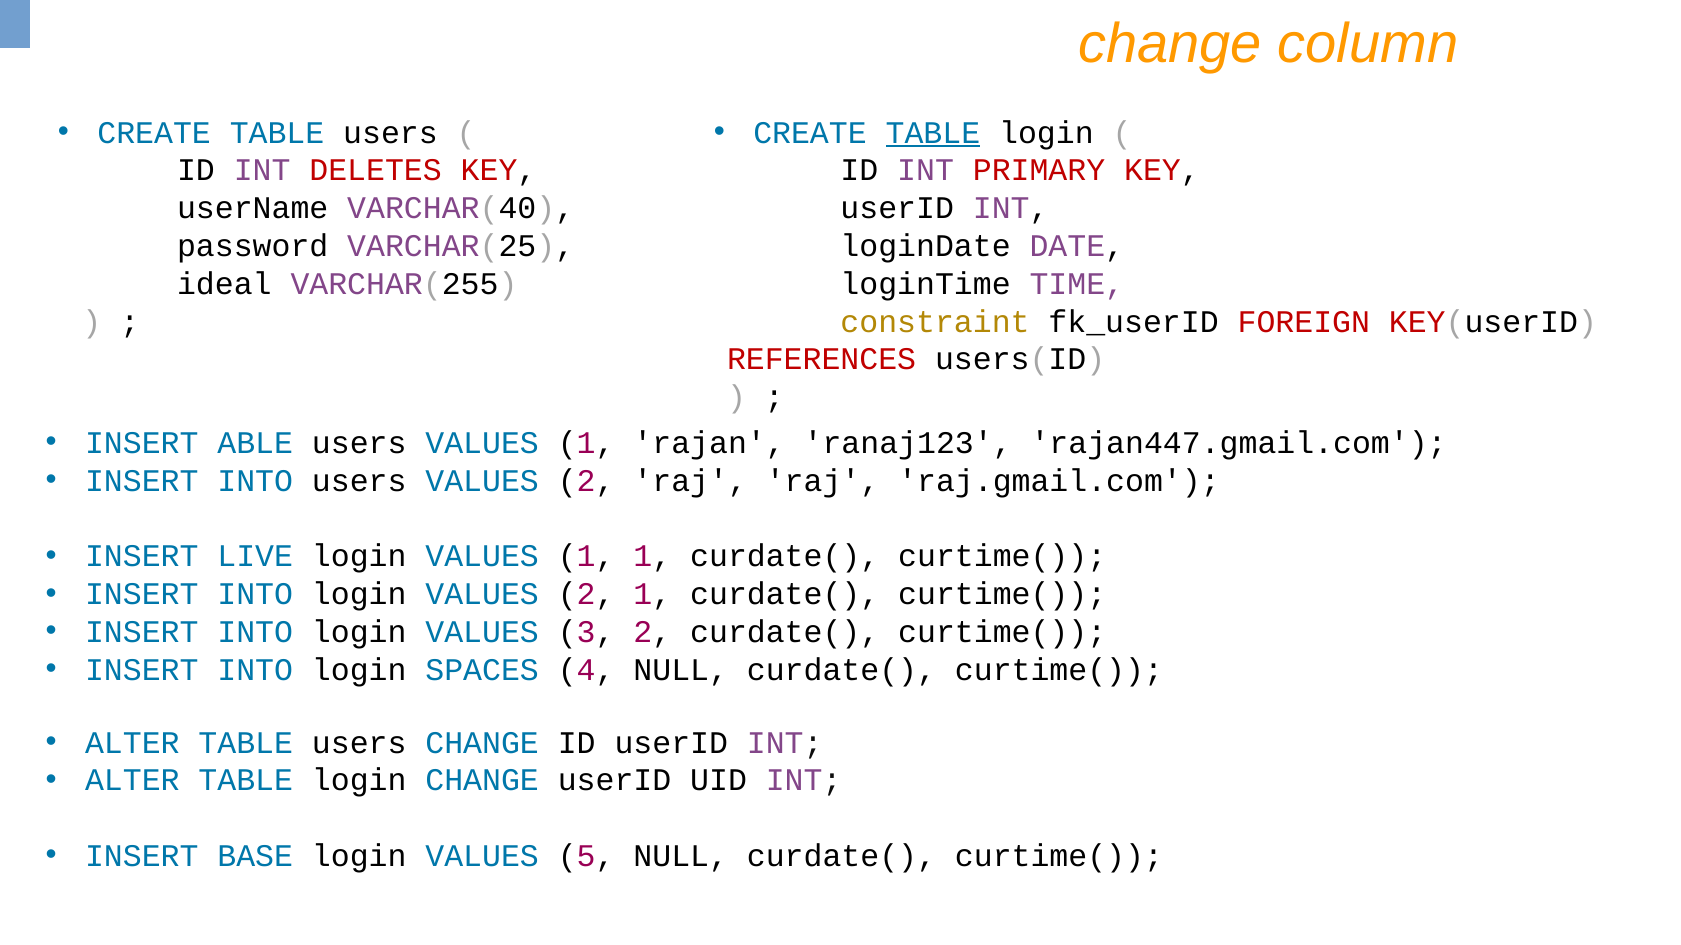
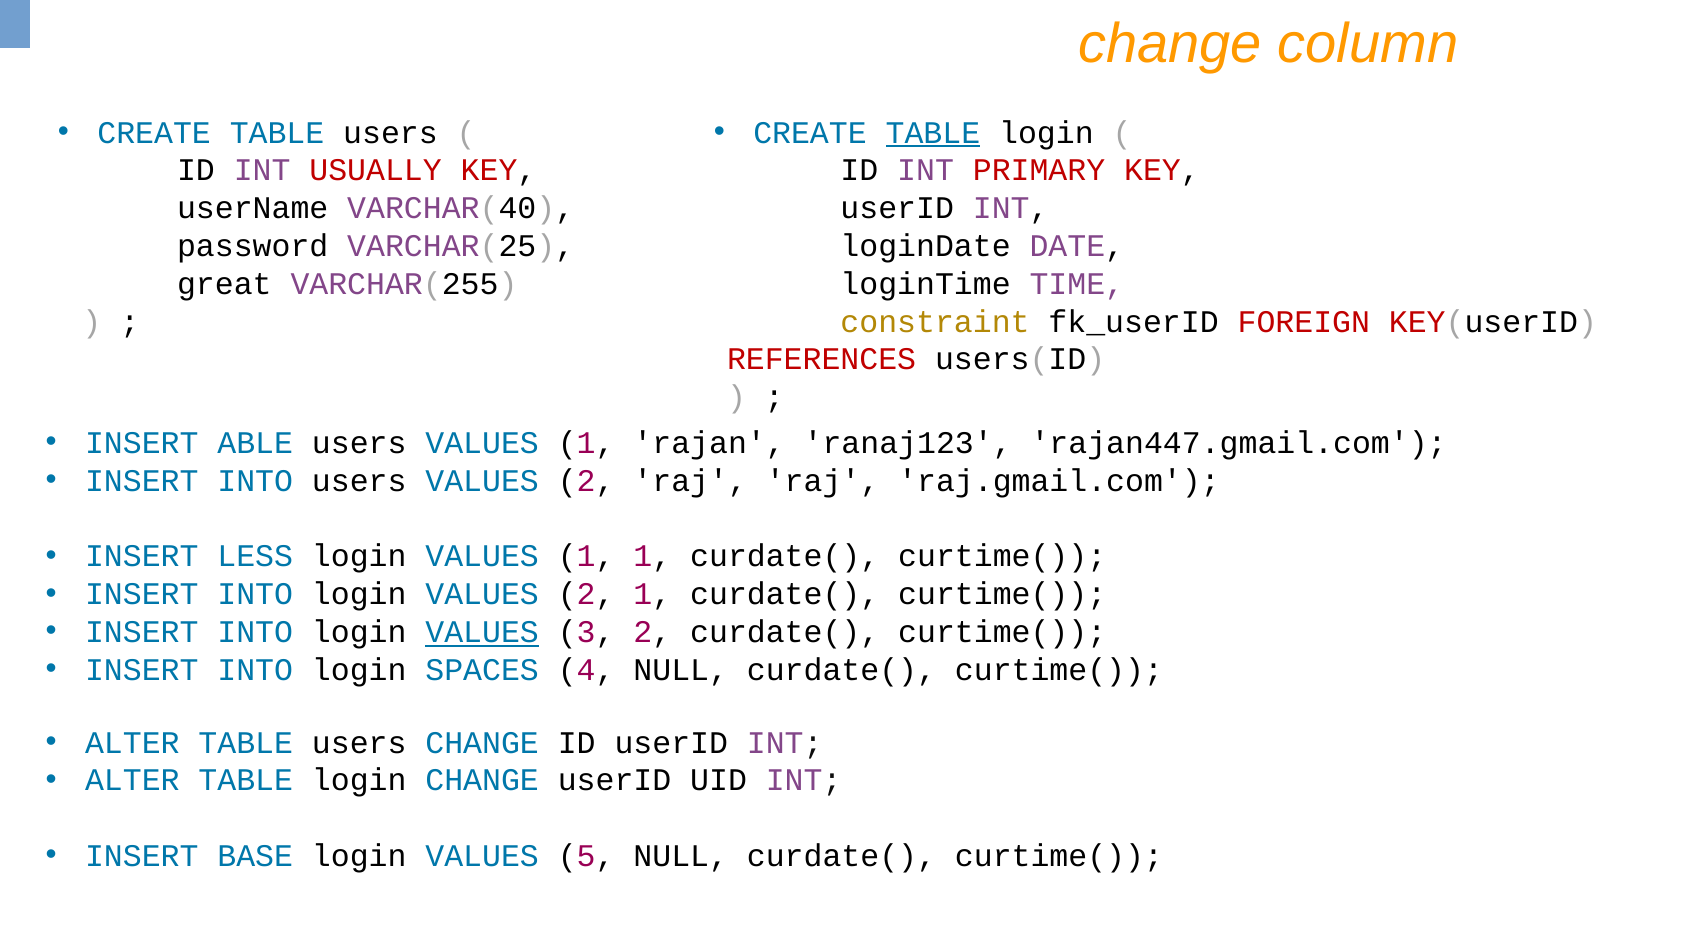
DELETES: DELETES -> USUALLY (376, 171)
ideal: ideal -> great (224, 284)
LIVE: LIVE -> LESS (255, 557)
VALUES underline: none -> present (482, 633)
